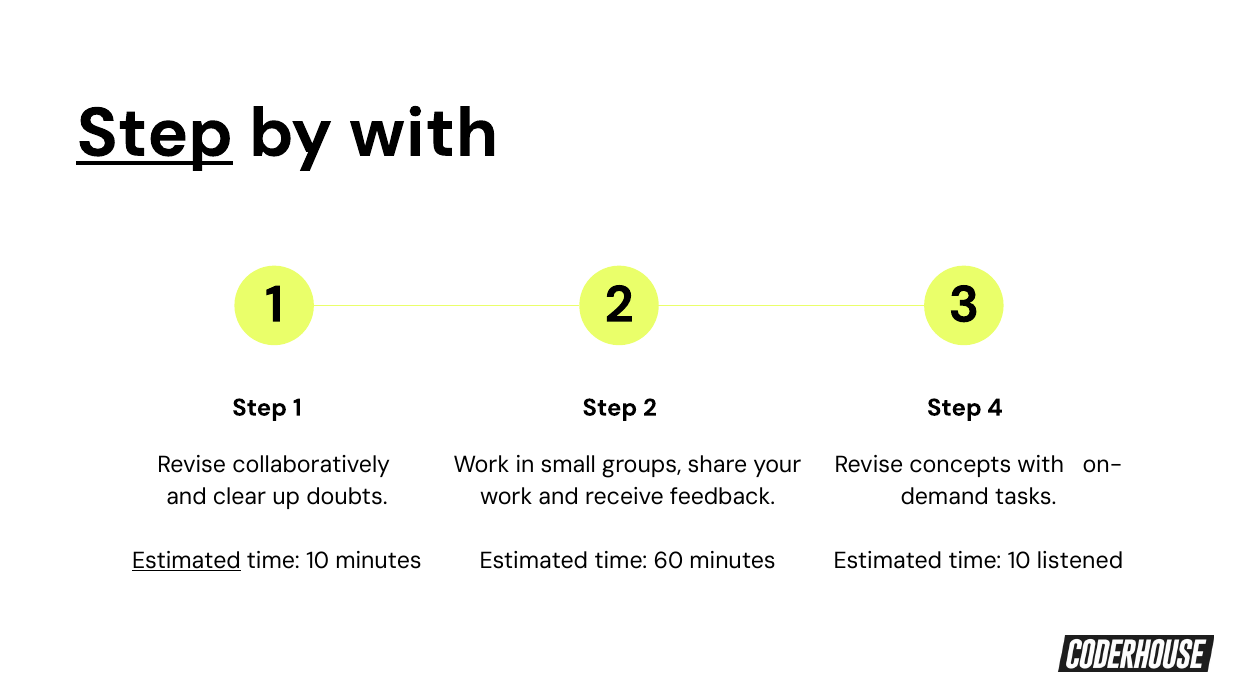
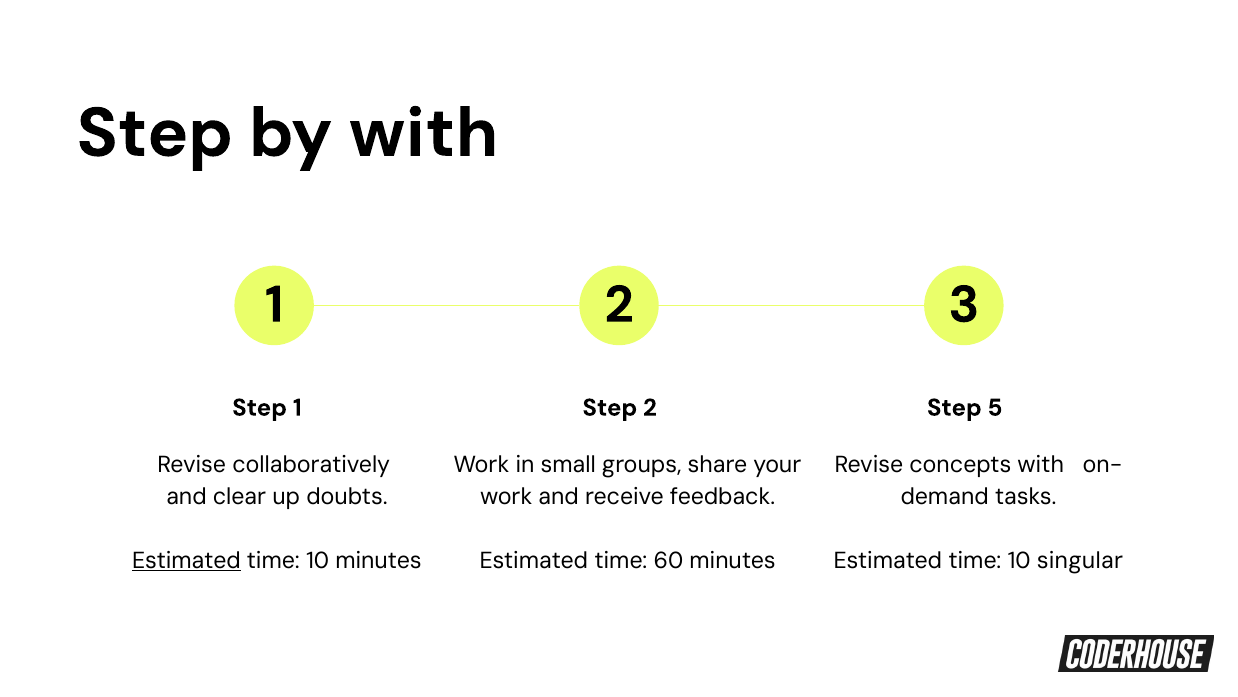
Step underline: present -> none (155, 133)
4: 4 -> 5 (995, 407)
listened: listened -> singular (1080, 560)
